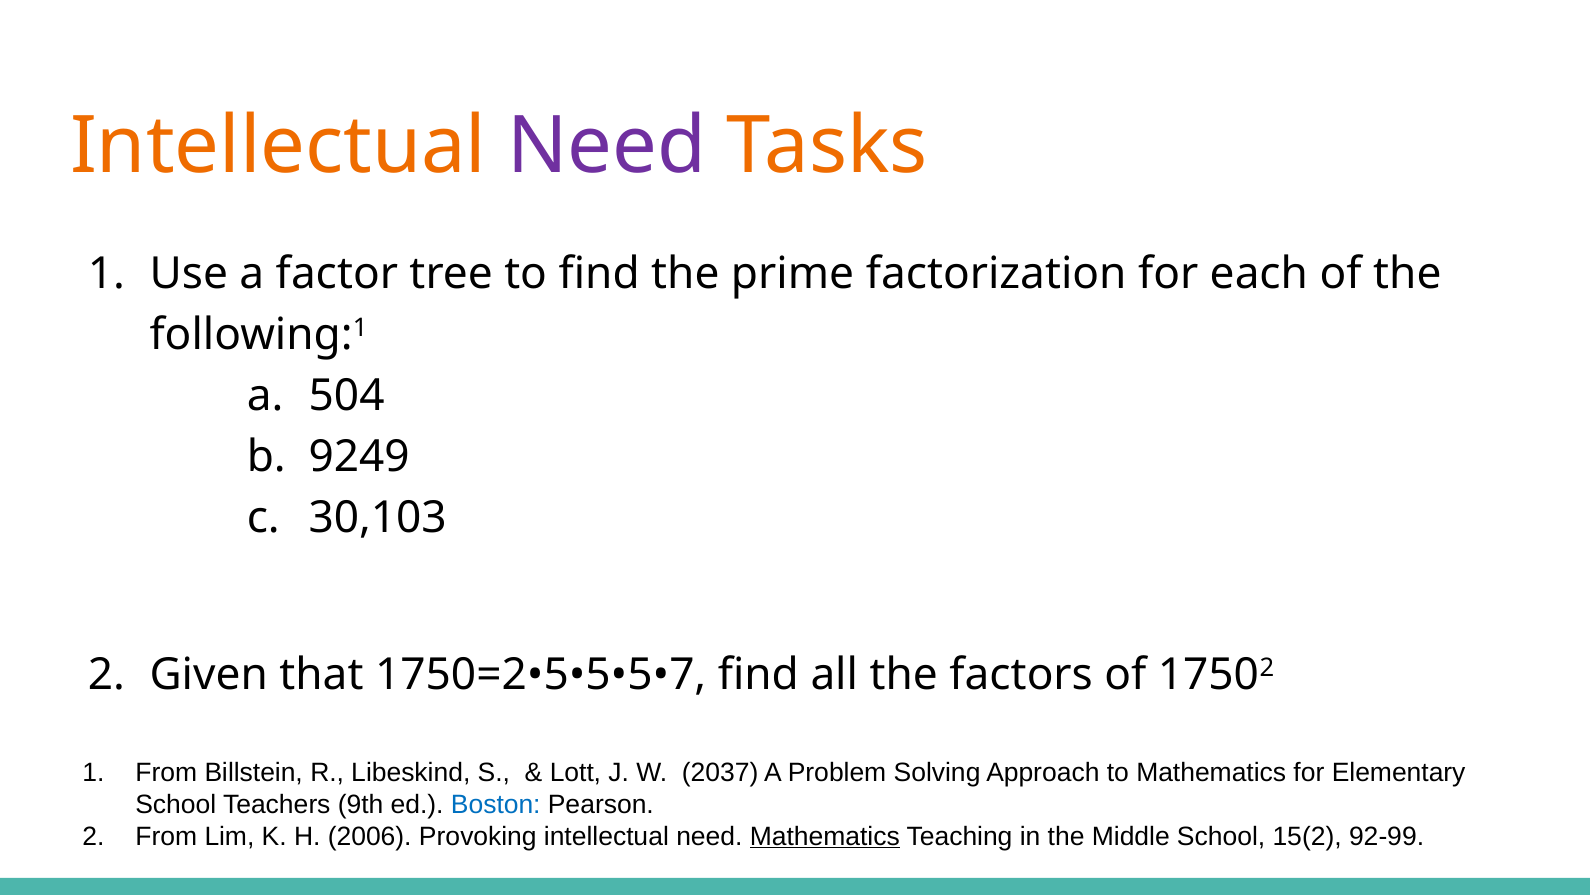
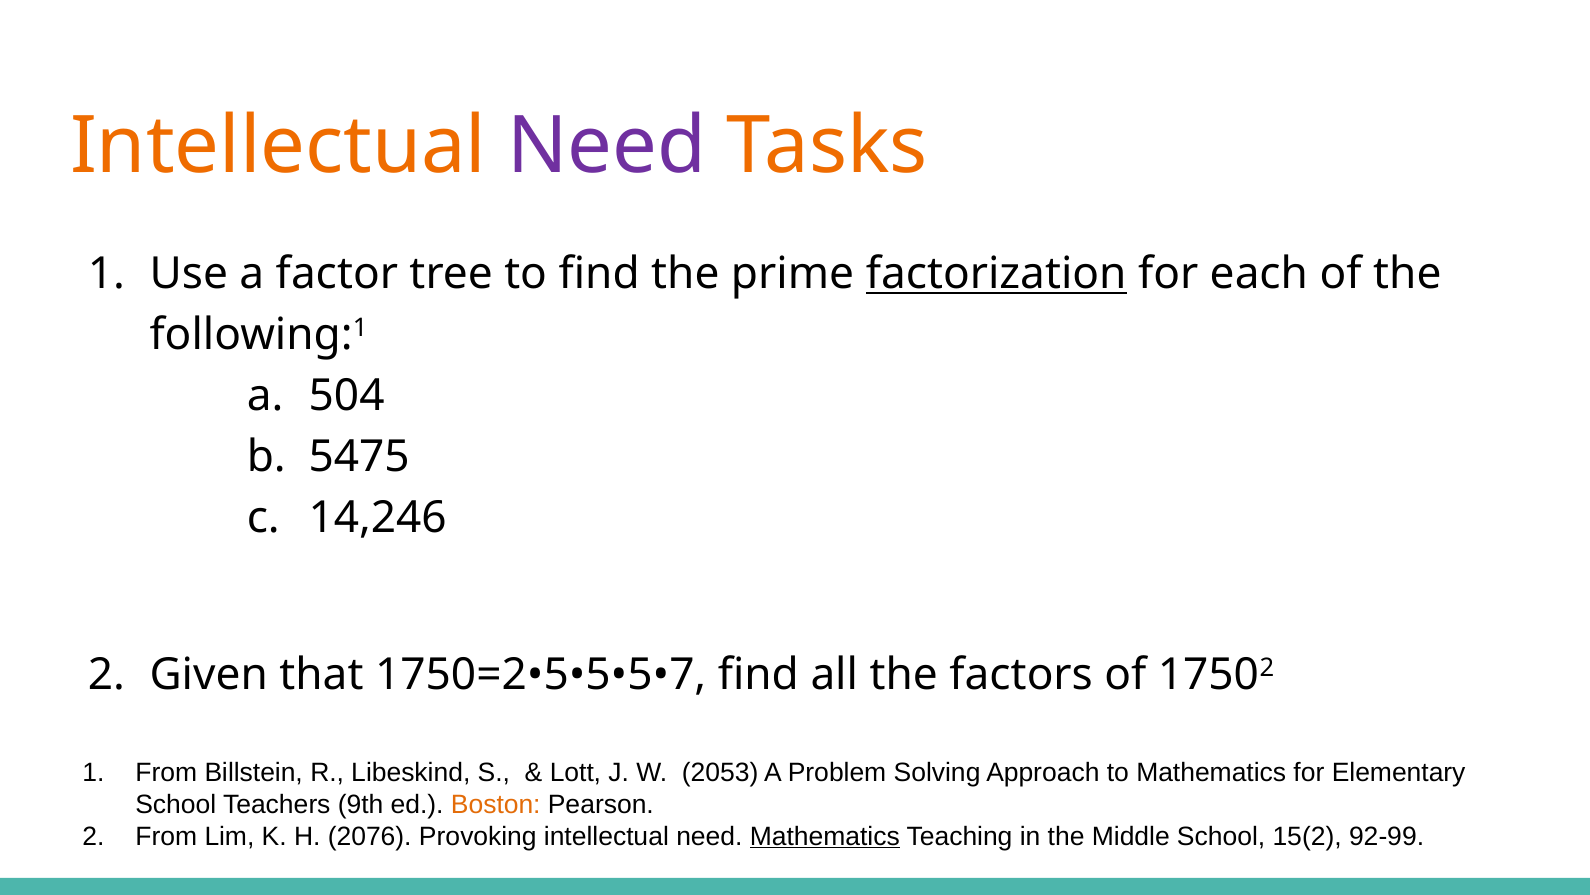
factorization underline: none -> present (996, 274)
9249: 9249 -> 5475 (359, 457)
30,103: 30,103 -> 14,246 (378, 518)
2037: 2037 -> 2053 (720, 772)
Boston colour: blue -> orange (496, 804)
2006: 2006 -> 2076 (370, 836)
